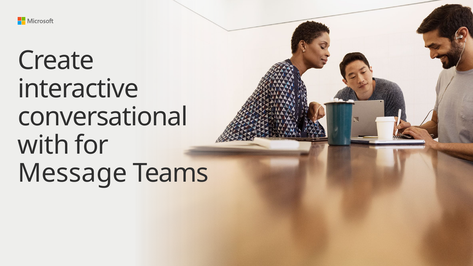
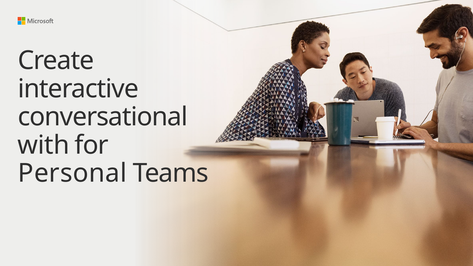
Message: Message -> Personal (72, 173)
